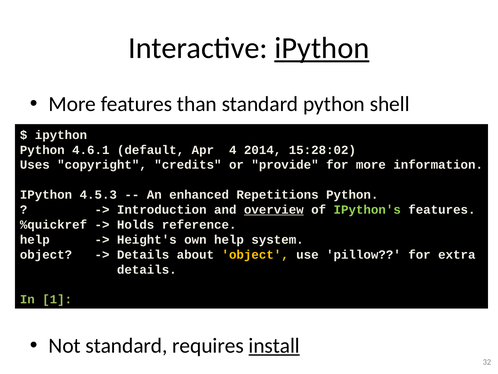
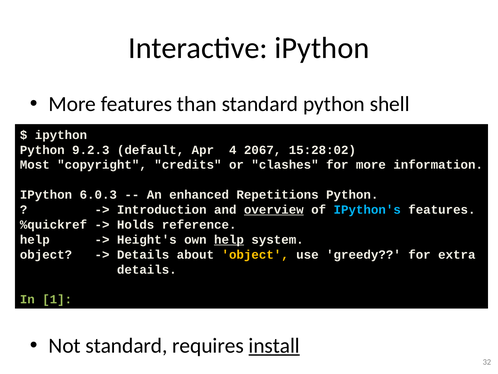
iPython underline: present -> none (322, 48)
4.6.1: 4.6.1 -> 9.2.3 (91, 150)
2014: 2014 -> 2067 (263, 150)
Uses: Uses -> Most (35, 165)
provide: provide -> clashes (285, 165)
4.5.3: 4.5.3 -> 6.0.3 (98, 195)
IPython's colour: light green -> light blue (367, 209)
help underline: none -> present (229, 239)
pillow: pillow -> greedy (363, 254)
